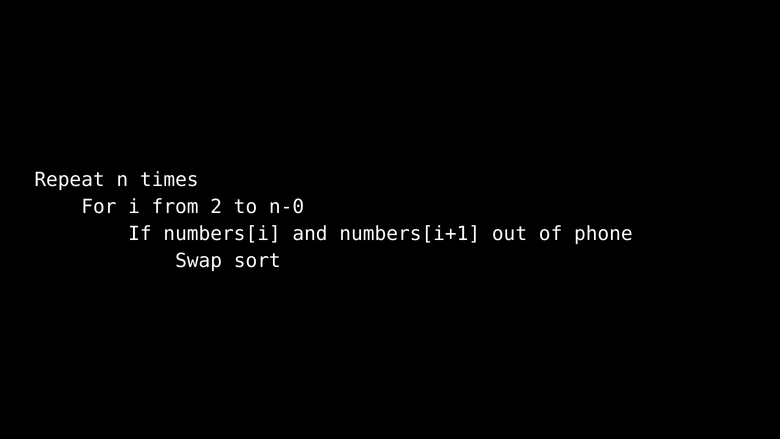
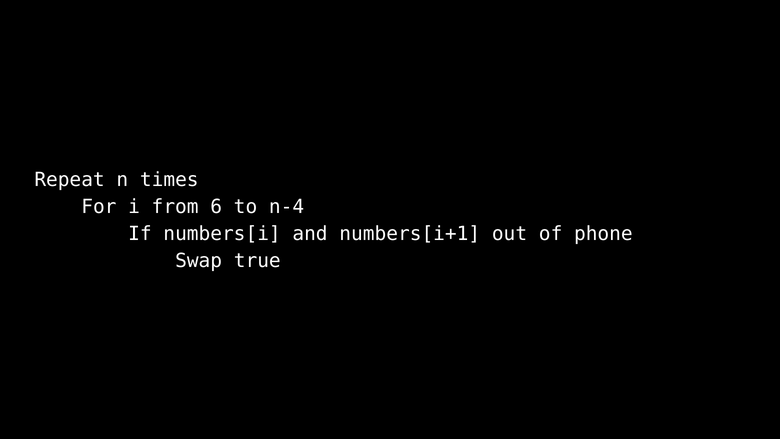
2: 2 -> 6 (216, 207)
n-0: n-0 -> n-4 (287, 207)
sort: sort -> true (257, 261)
